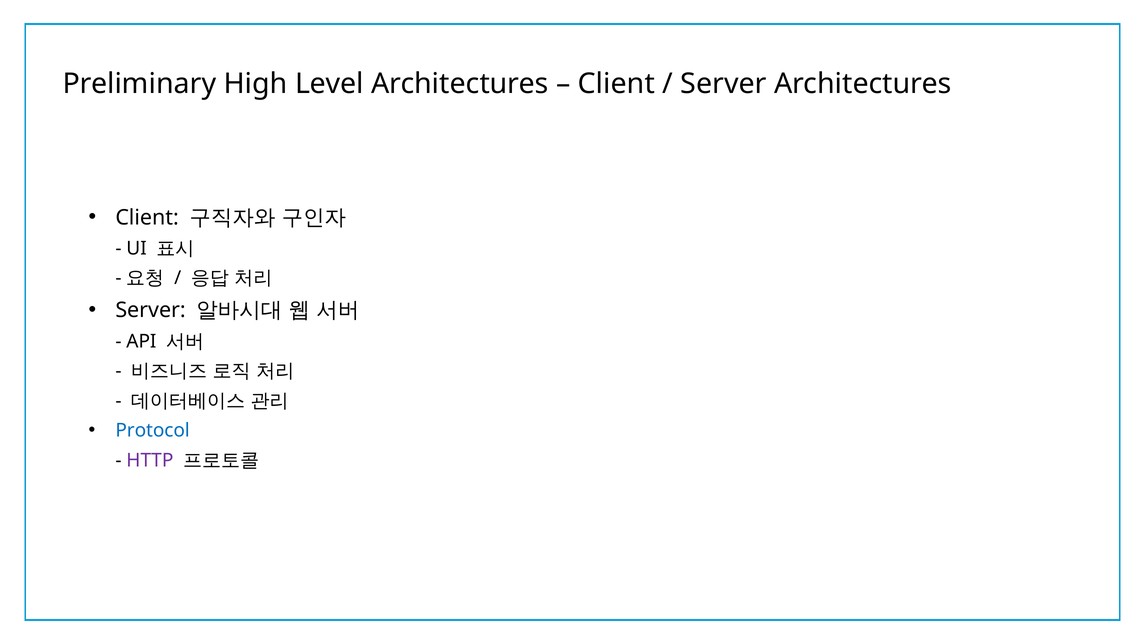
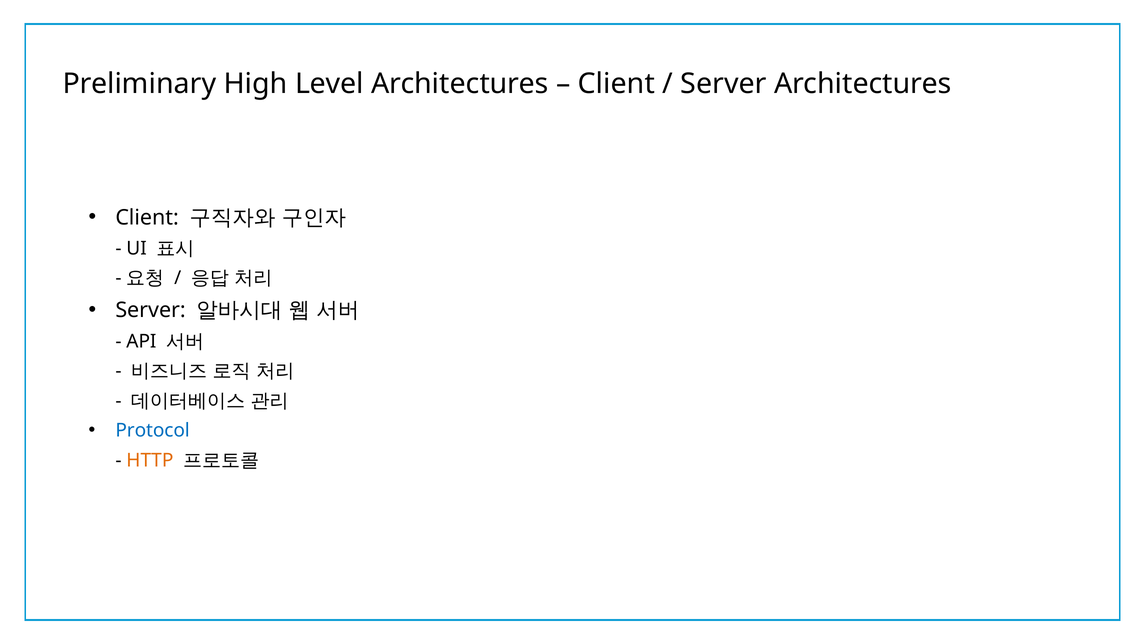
HTTP colour: purple -> orange (150, 460)
